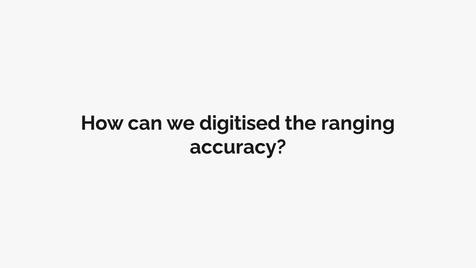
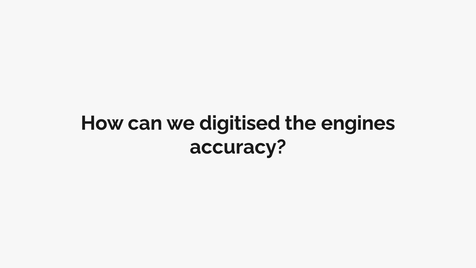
ranging: ranging -> engines (358, 123)
